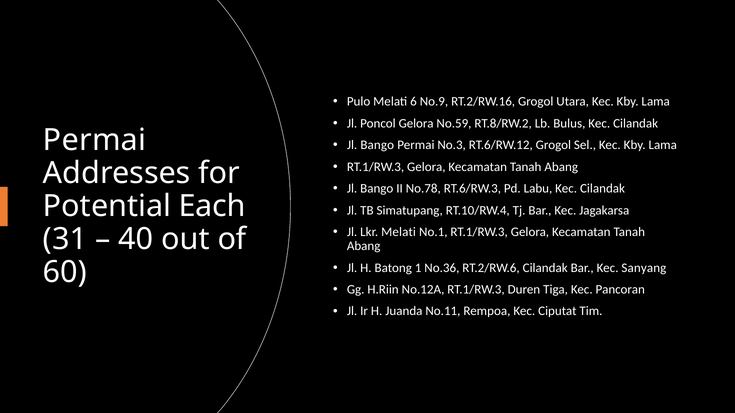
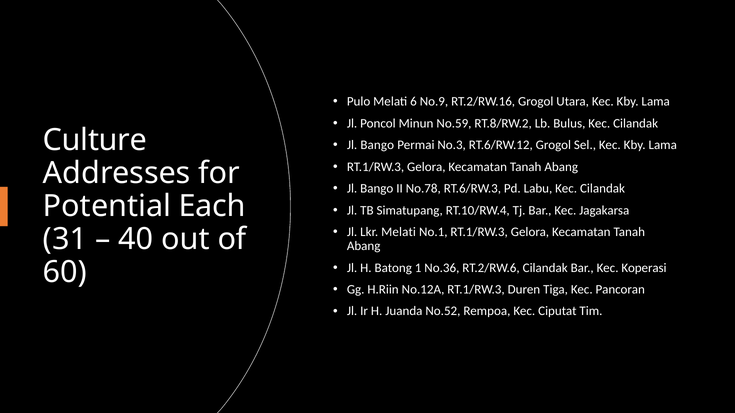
Poncol Gelora: Gelora -> Minun (416, 123)
Permai: Permai -> Culture (95, 140)
Sanyang: Sanyang -> Koperasi (644, 268)
No.11: No.11 -> No.52 (443, 312)
